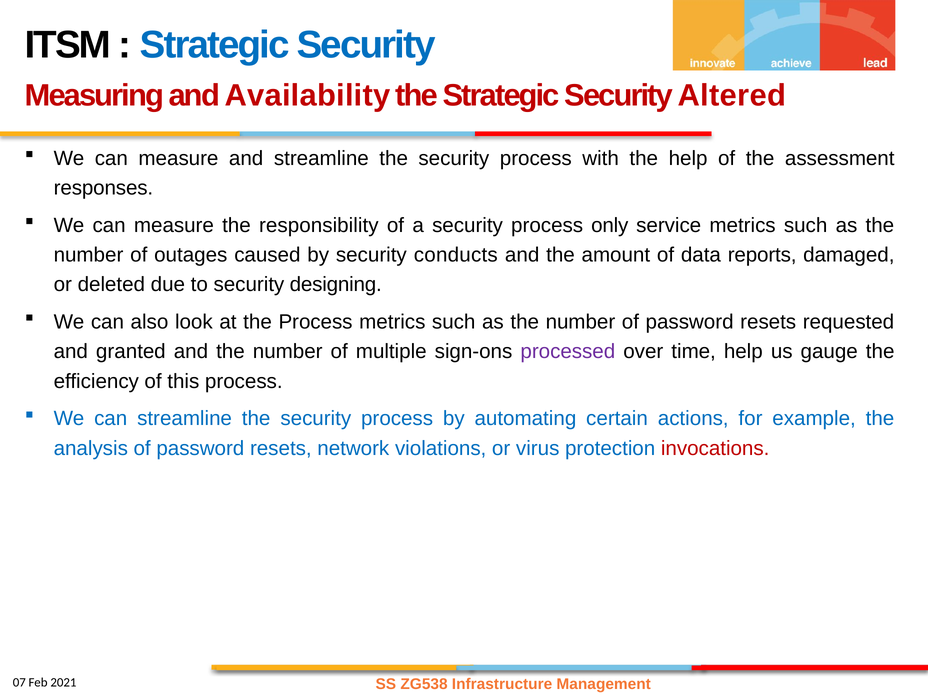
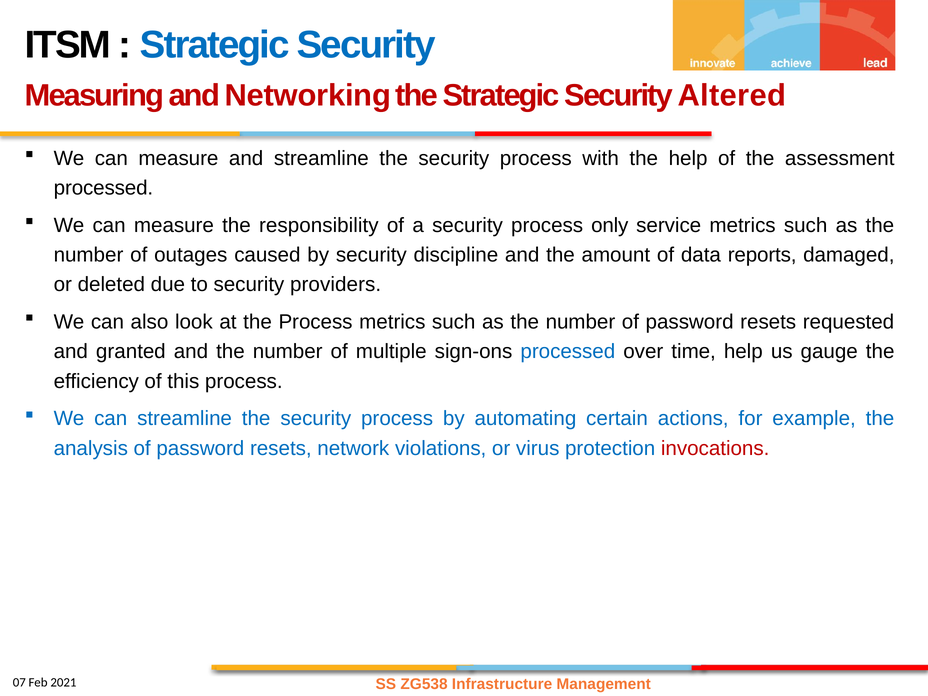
Availability: Availability -> Networking (308, 96)
responses: responses -> processed (103, 188)
conducts: conducts -> discipline (456, 255)
designing: designing -> providers (336, 285)
processed colour: purple -> blue (568, 352)
